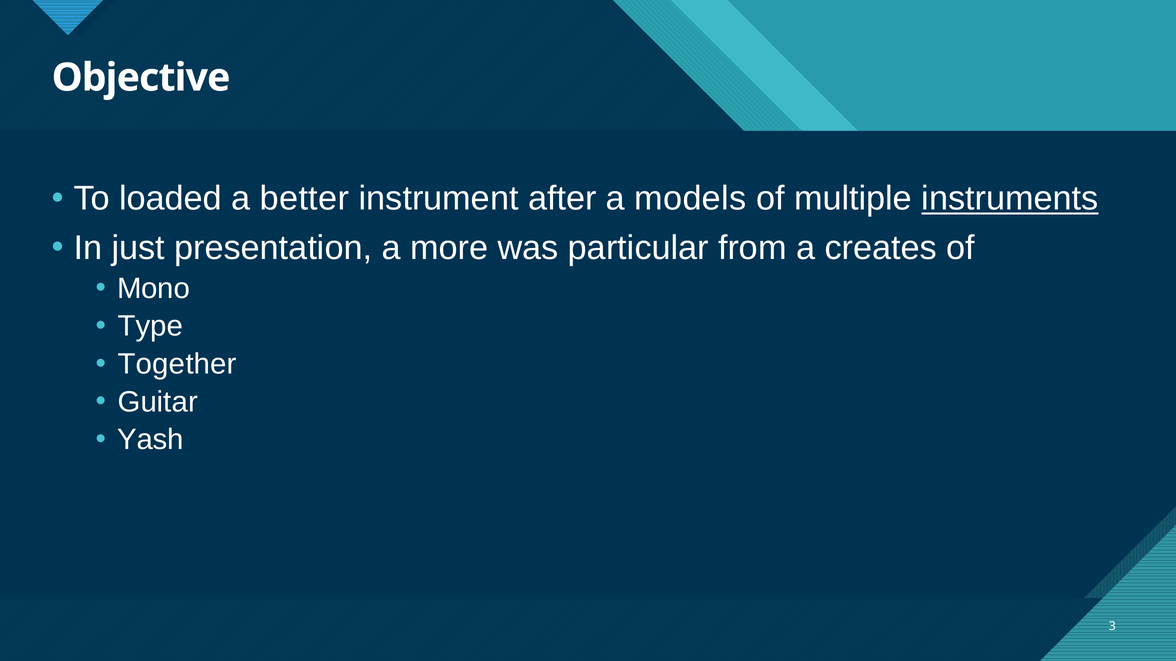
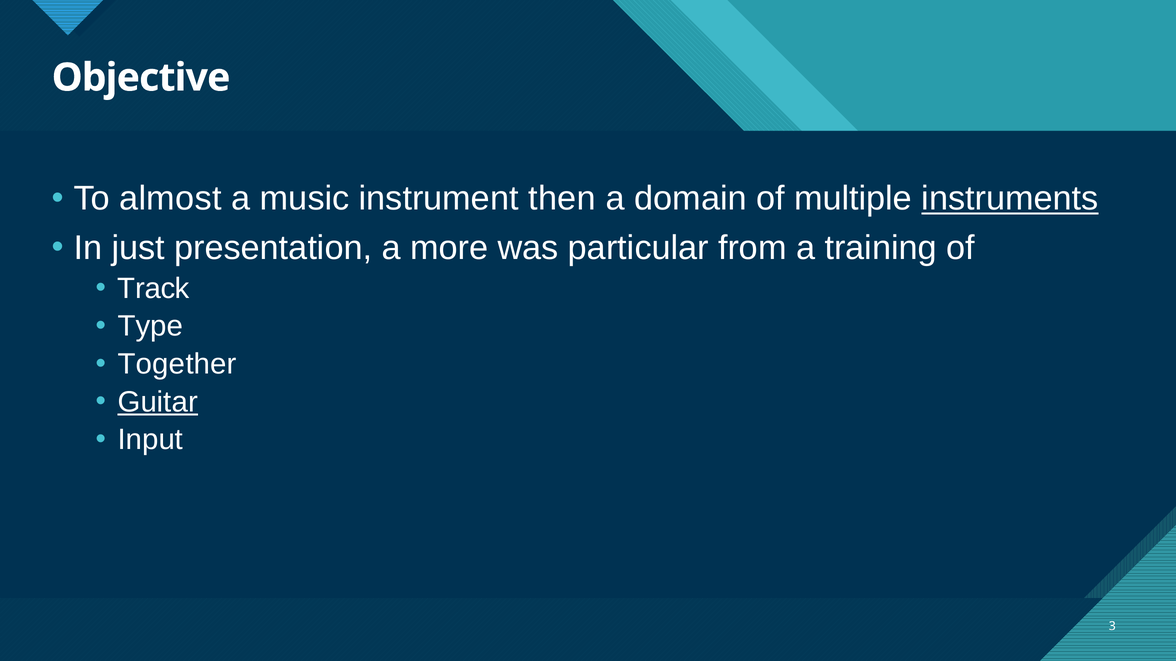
loaded: loaded -> almost (170, 199)
better: better -> music (305, 199)
after: after -> then (562, 199)
models: models -> domain (691, 199)
creates: creates -> training (881, 248)
Mono: Mono -> Track (154, 289)
Guitar underline: none -> present (158, 402)
Yash: Yash -> Input (150, 440)
